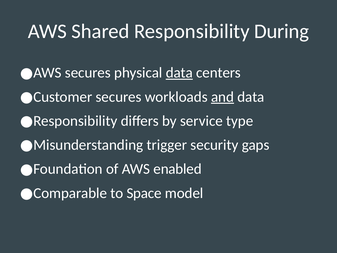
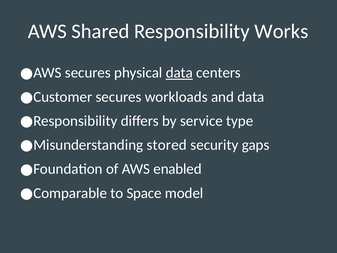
During: During -> Works (281, 31)
and underline: present -> none (222, 97)
trigger: trigger -> stored (167, 145)
